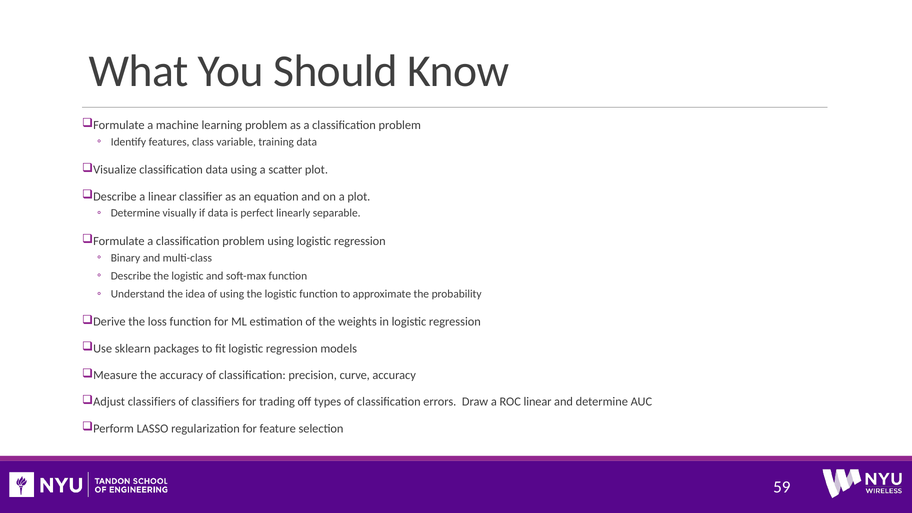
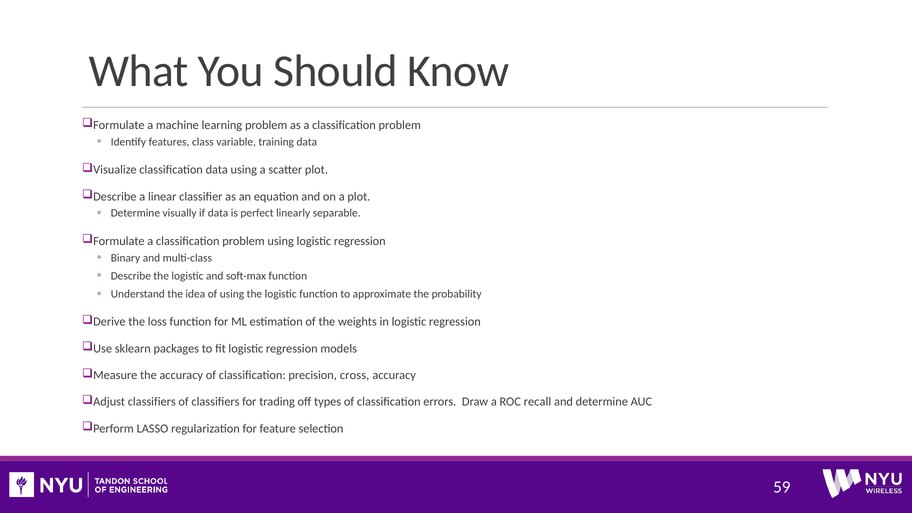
curve: curve -> cross (355, 375)
ROC linear: linear -> recall (537, 402)
